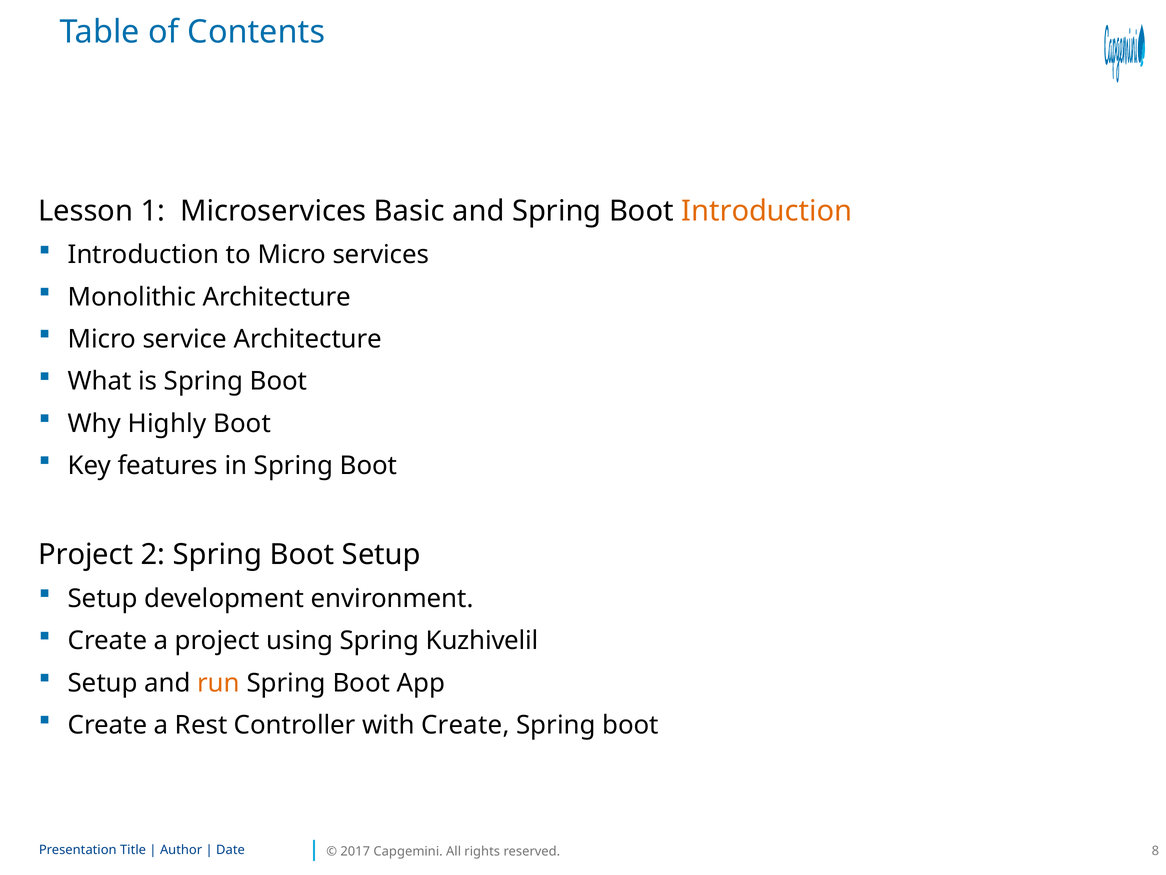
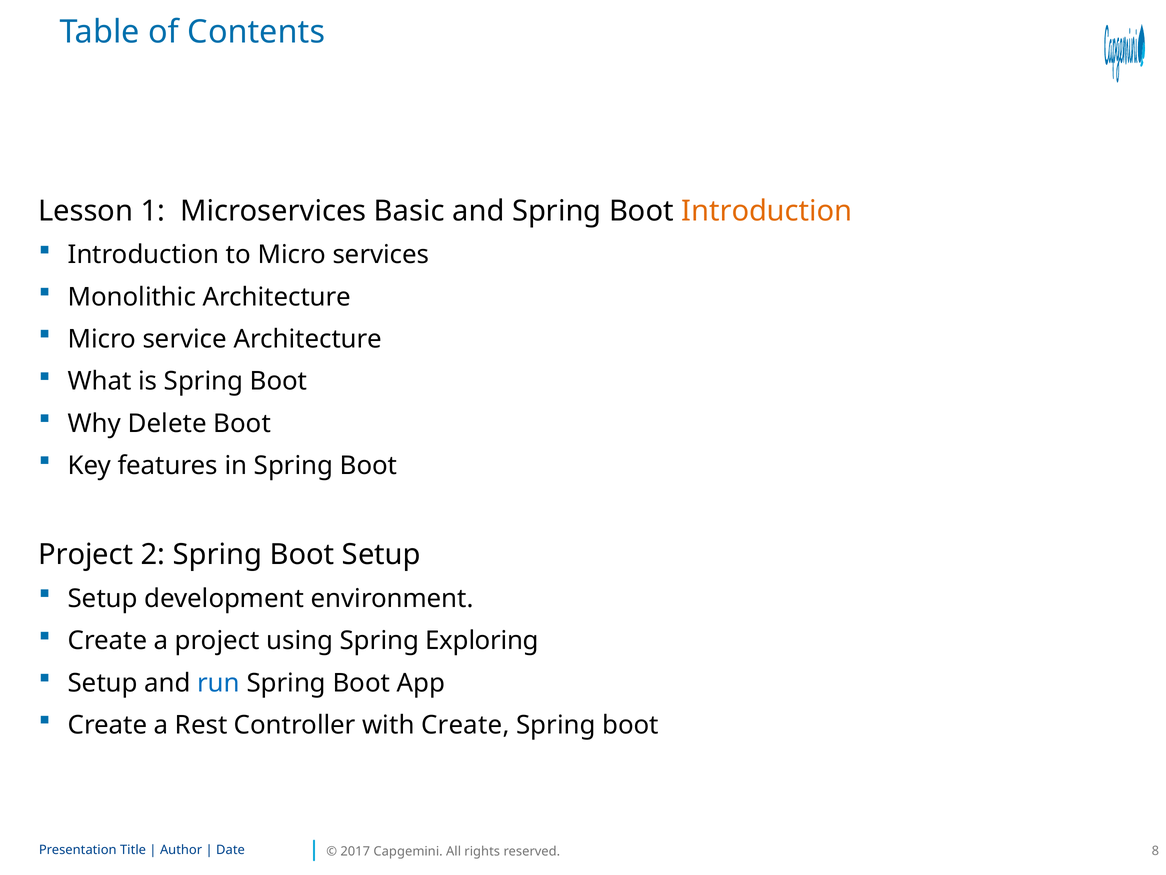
Highly: Highly -> Delete (167, 423)
Kuzhivelil: Kuzhivelil -> Exploring (482, 640)
run colour: orange -> blue (219, 683)
